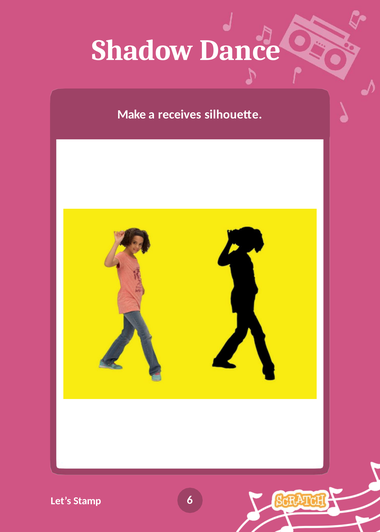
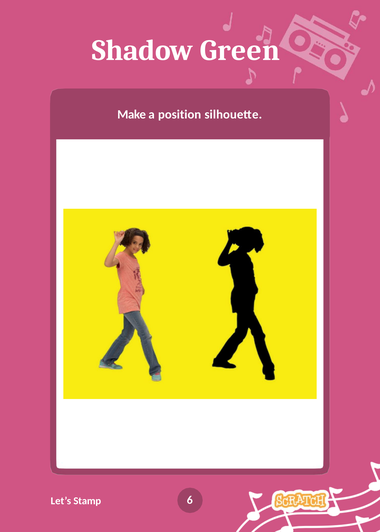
Shadow Dance: Dance -> Green (240, 50)
receives: receives -> position (180, 115)
